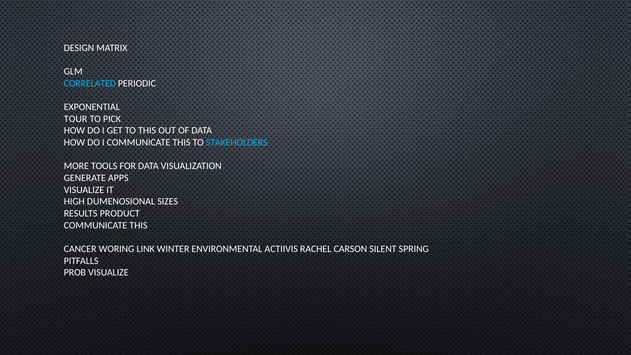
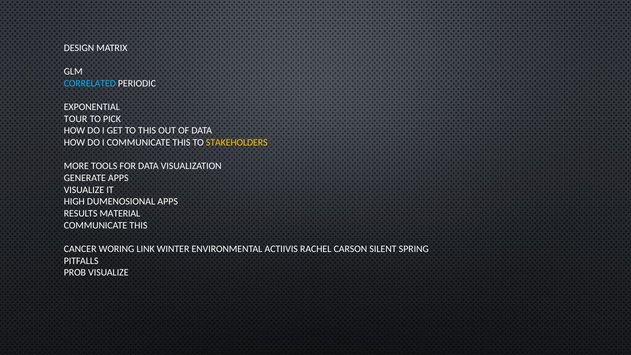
STAKEHOLDERS colour: light blue -> yellow (237, 143)
DUMENOSIONAL SIZES: SIZES -> APPS (168, 202)
PRODUCT: PRODUCT -> MATERIAL (120, 214)
